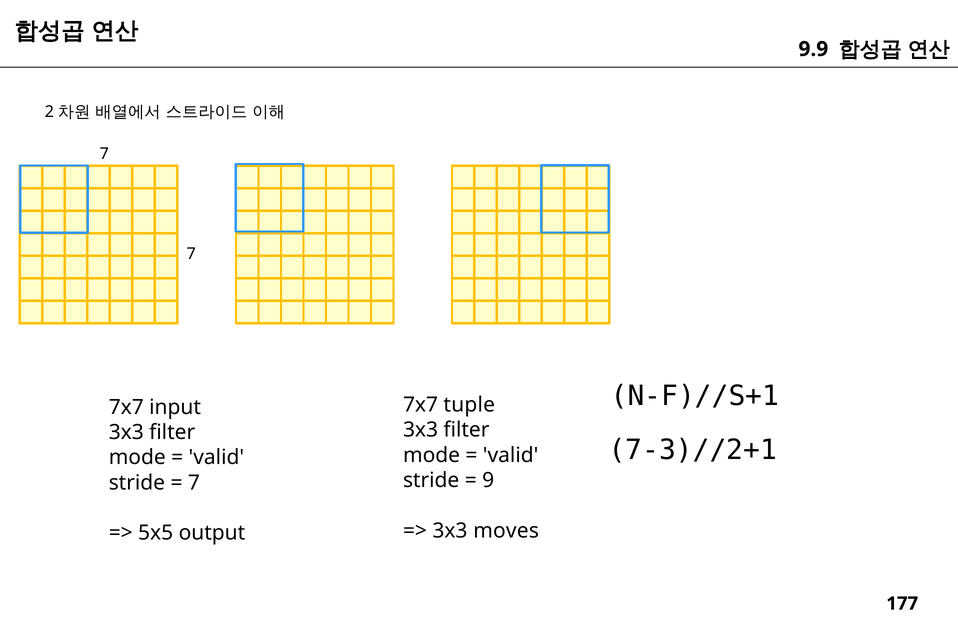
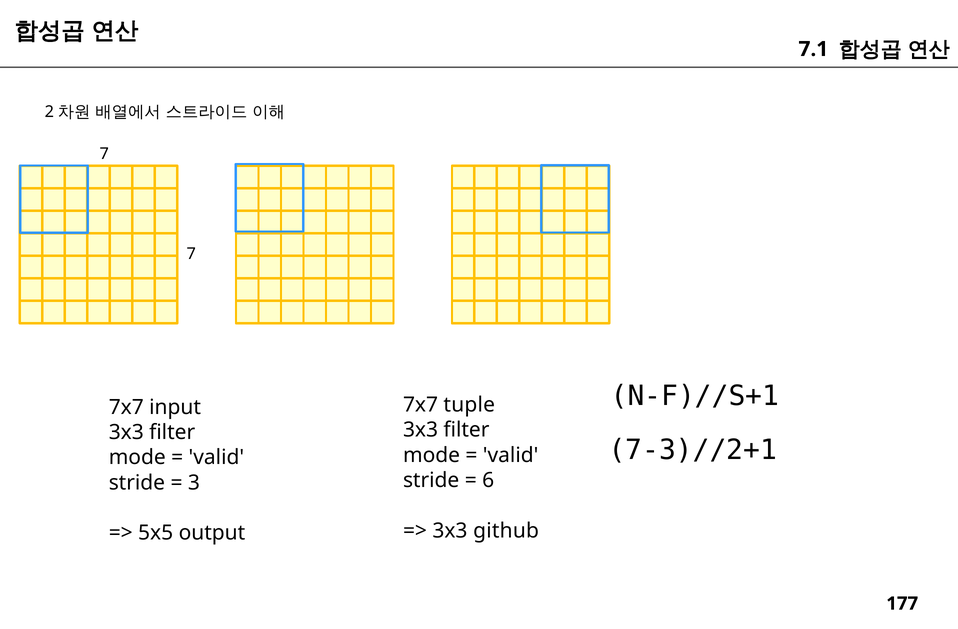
9.9: 9.9 -> 7.1 (813, 49)
9: 9 -> 6 (488, 480)
7: 7 -> 3 (194, 483)
moves: moves -> github (506, 531)
